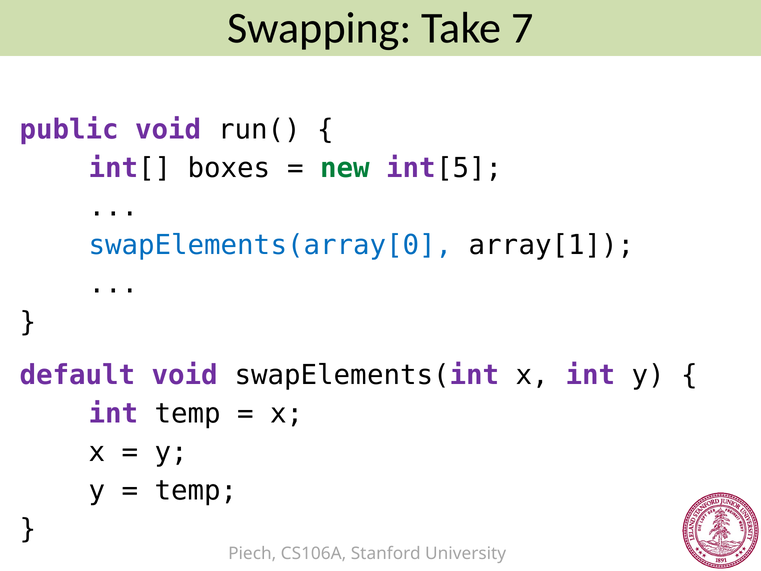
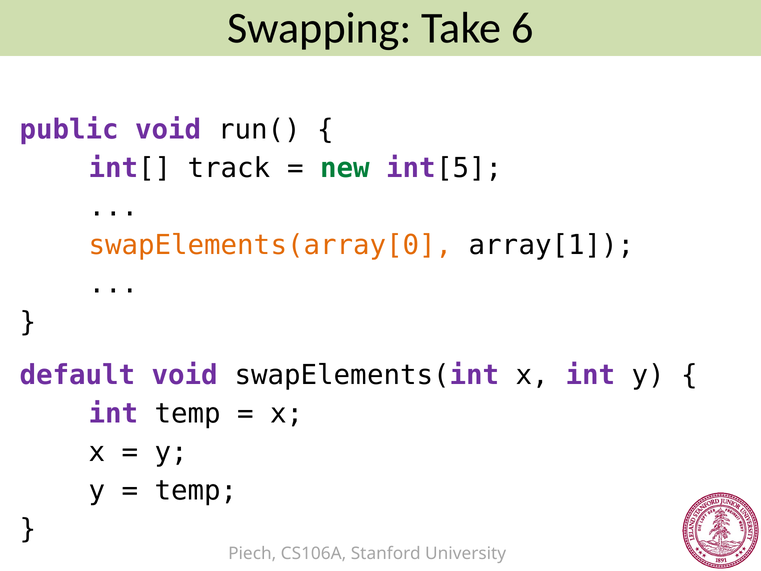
7: 7 -> 6 (522, 28)
boxes: boxes -> track (229, 168)
swapElements(array[0 colour: blue -> orange (271, 245)
